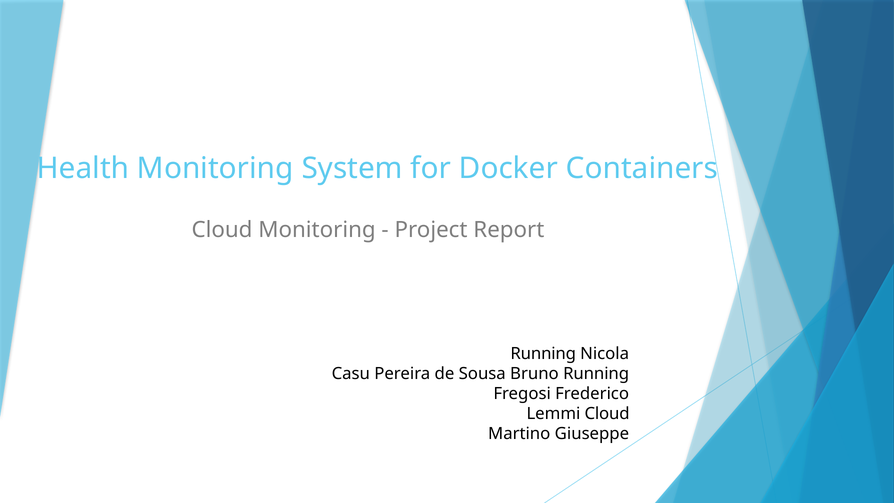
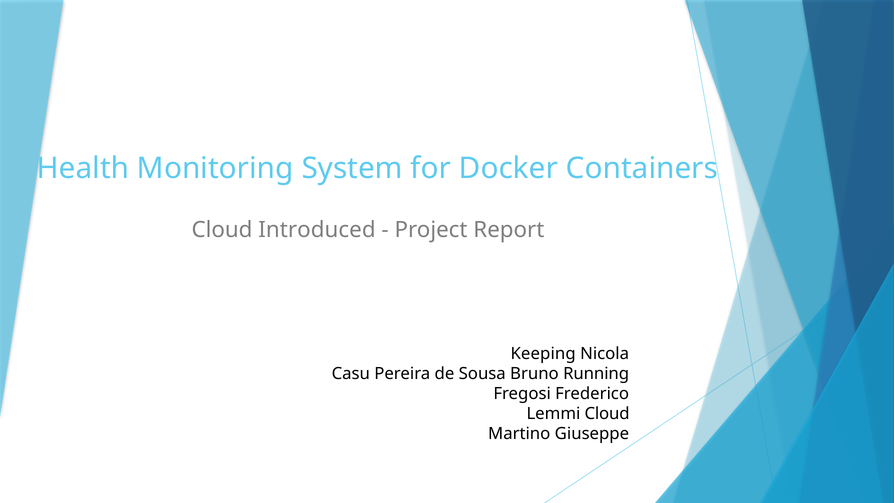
Cloud Monitoring: Monitoring -> Introduced (317, 230)
Running: Running -> Keeping (543, 353)
